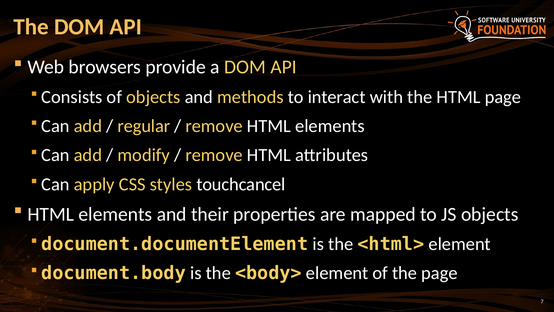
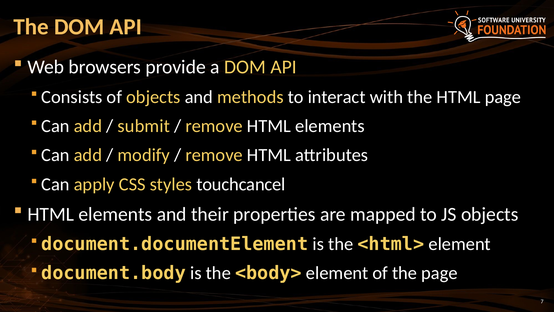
regular: regular -> submit (144, 126)
